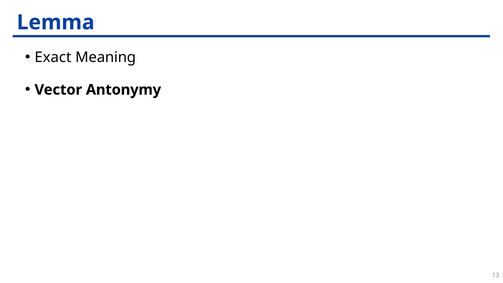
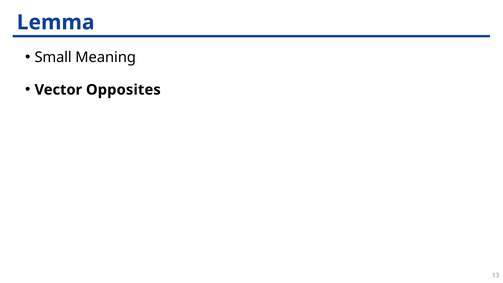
Exact: Exact -> Small (53, 57)
Antonymy: Antonymy -> Opposites (123, 90)
